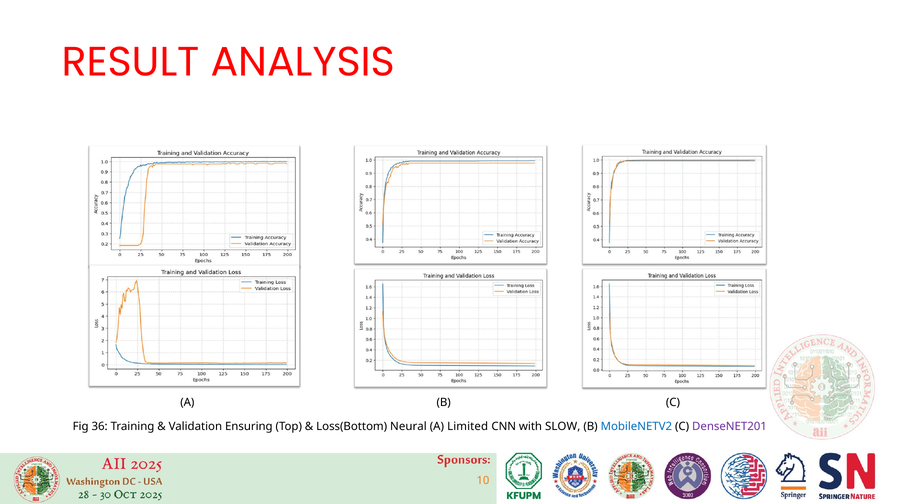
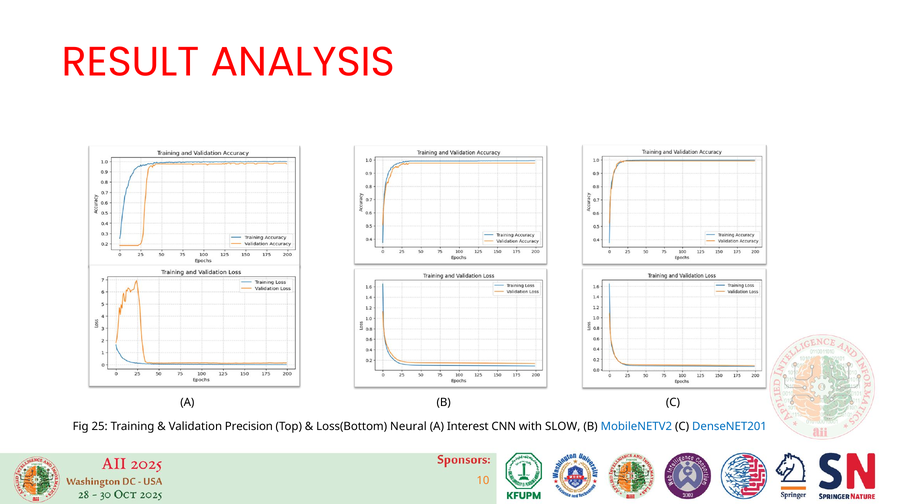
36: 36 -> 25 (100, 427)
Ensuring: Ensuring -> Precision (249, 427)
Limited: Limited -> Interest (468, 427)
DenseNET201 colour: purple -> blue (729, 427)
